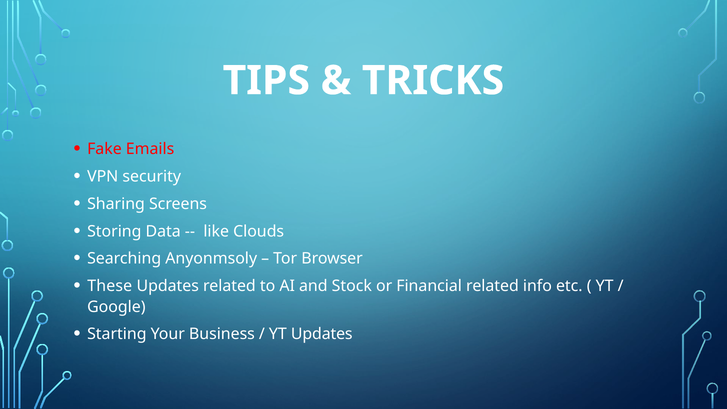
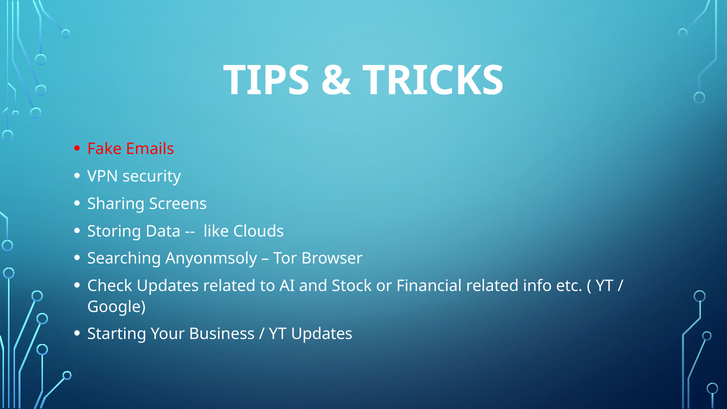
These: These -> Check (110, 286)
